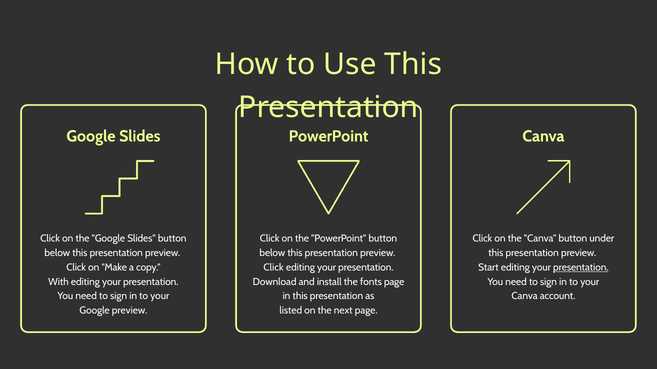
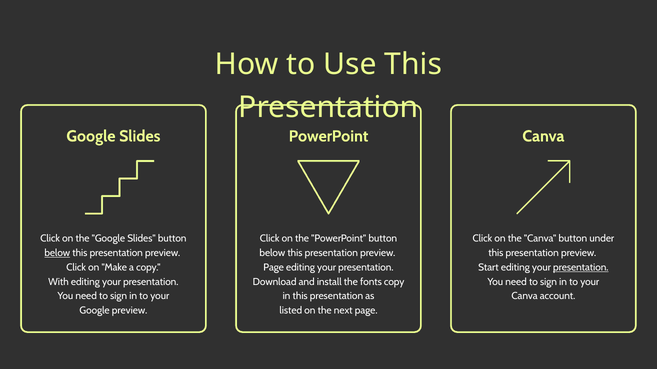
below underline: none -> present (57, 253)
Click: Click -> Page (274, 268)
fonts page: page -> copy (394, 282)
